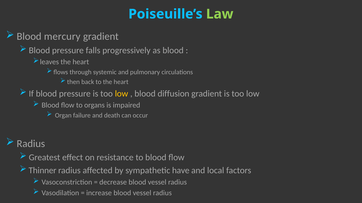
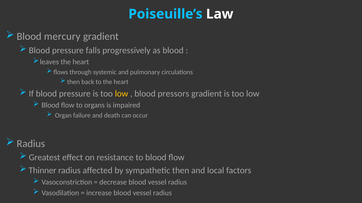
Law colour: light green -> white (220, 14)
diffusion: diffusion -> pressors (173, 94)
sympathetic have: have -> then (181, 171)
